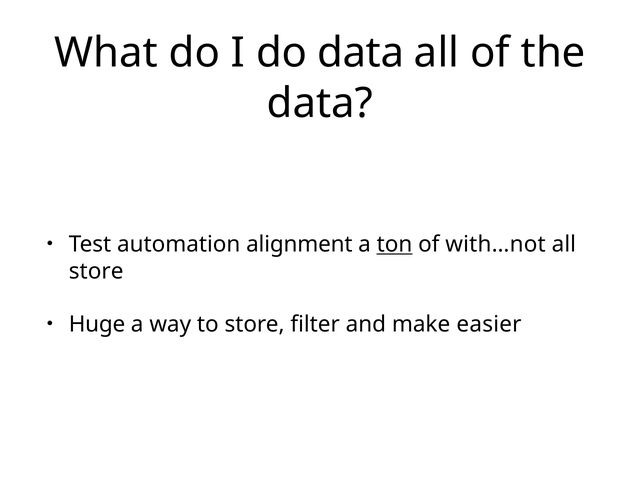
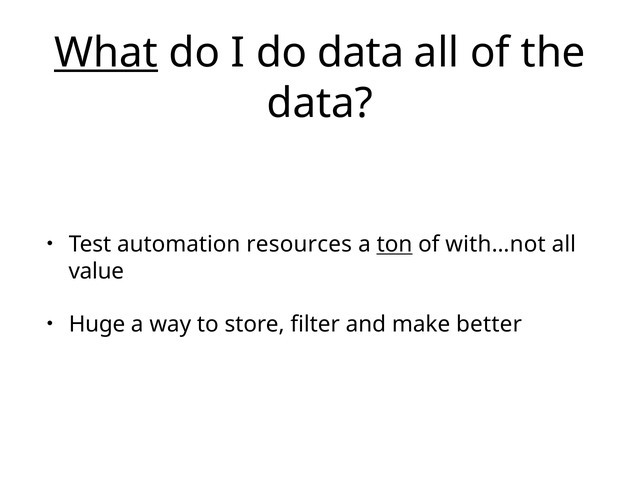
What underline: none -> present (106, 53)
alignment: alignment -> resources (299, 244)
store: store -> value (96, 271)
easier: easier -> better (489, 325)
